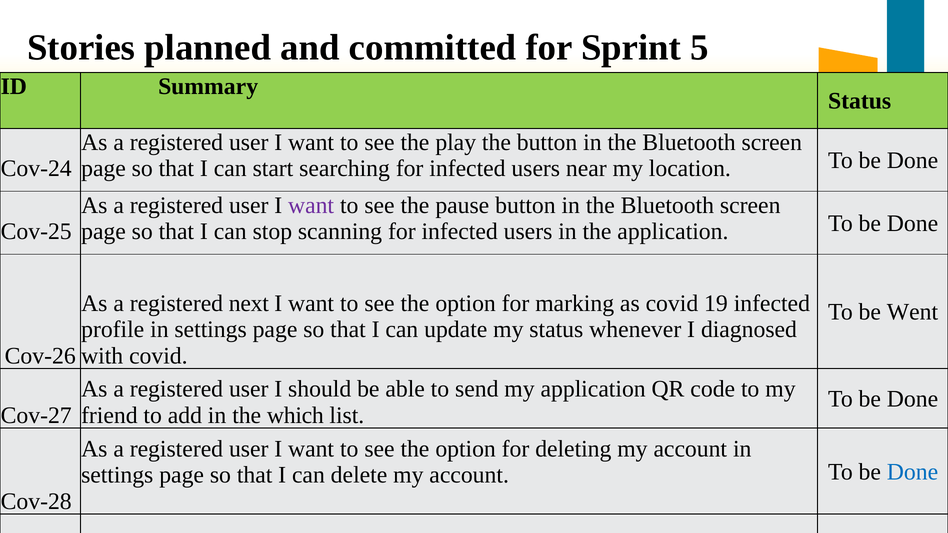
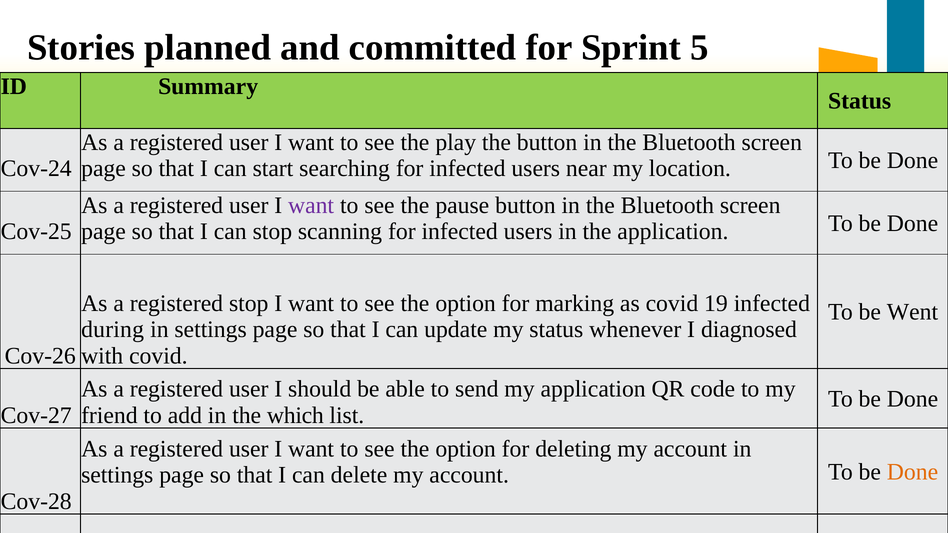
registered next: next -> stop (249, 303)
profile: profile -> during (113, 330)
Done colour: blue -> orange (912, 472)
